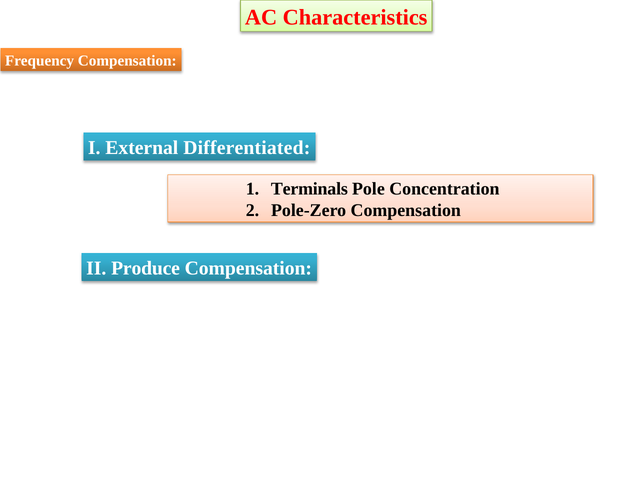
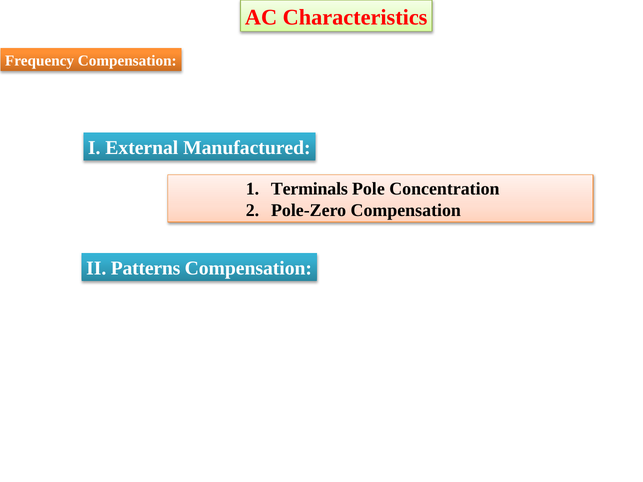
Differentiated: Differentiated -> Manufactured (247, 148)
Produce: Produce -> Patterns (146, 269)
